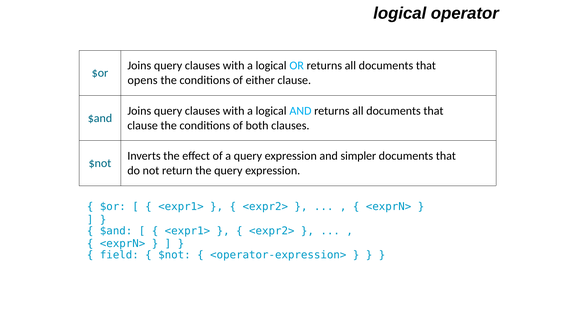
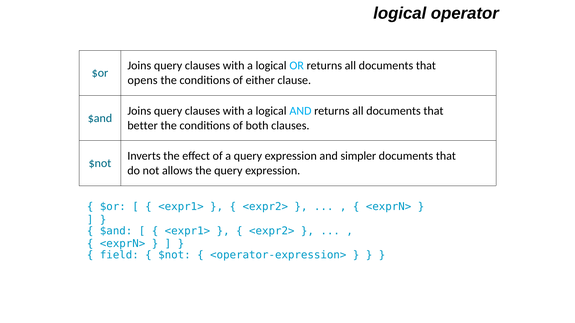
clause: clause -> better (143, 126)
return: return -> allows (177, 171)
